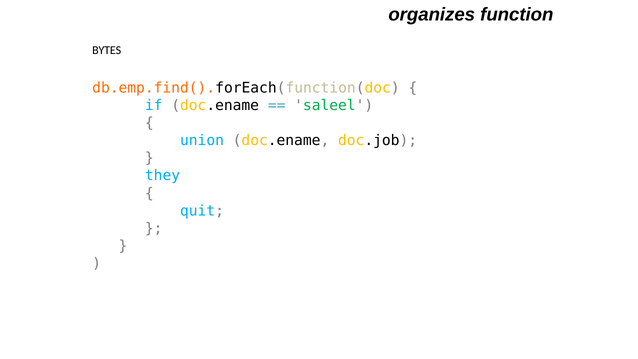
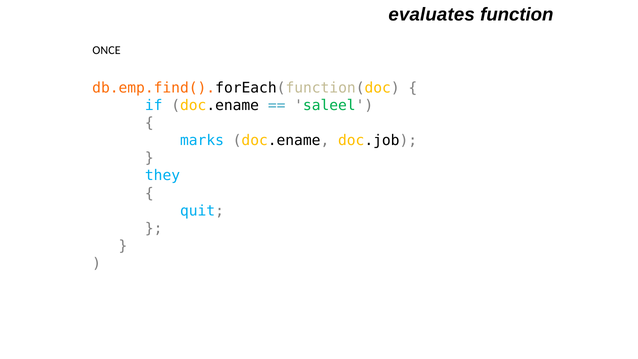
organizes: organizes -> evaluates (432, 15)
BYTES: BYTES -> ONCE (107, 50)
union: union -> marks (202, 141)
